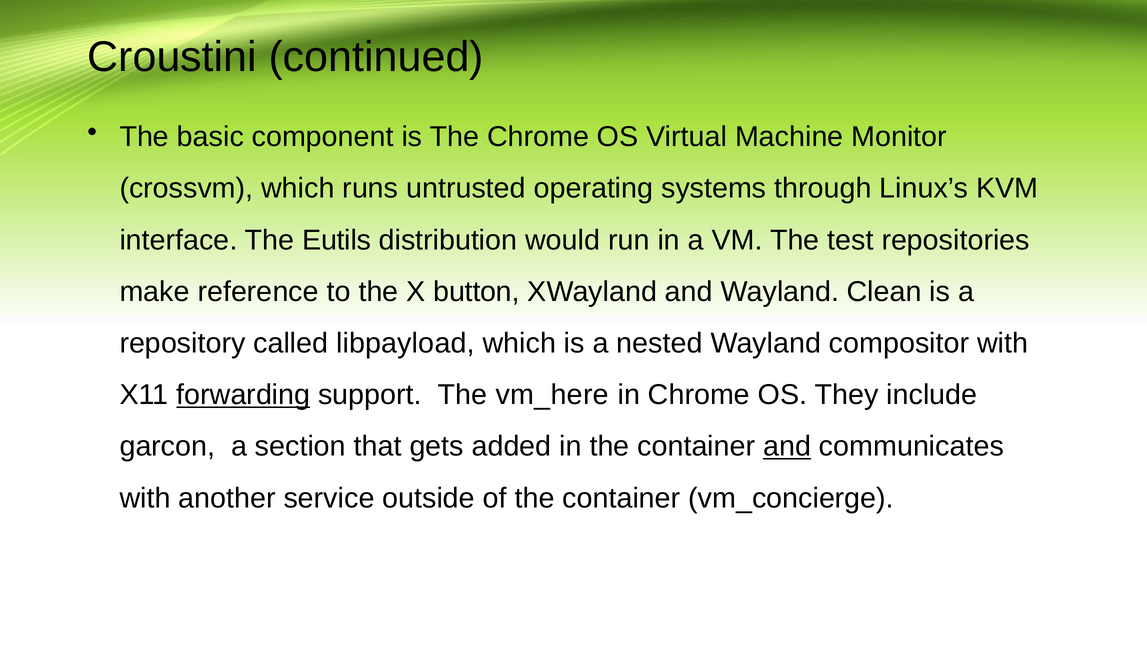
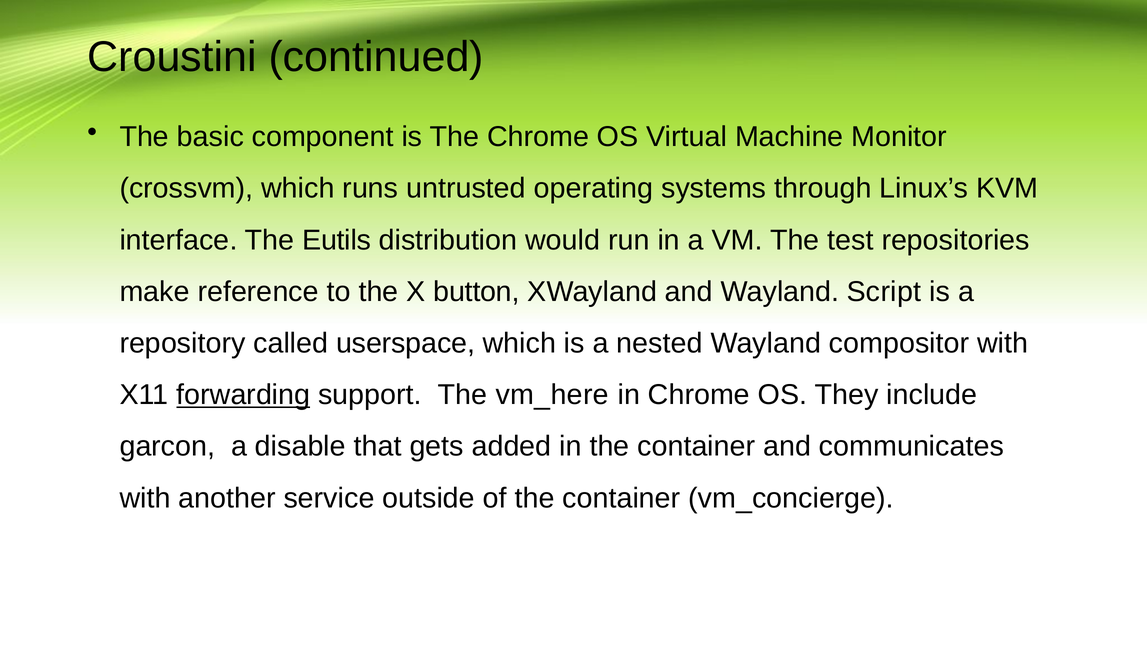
Clean: Clean -> Script (884, 292)
libpayload: libpayload -> userspace (406, 343)
section: section -> disable (300, 447)
and underline: present -> none (787, 447)
